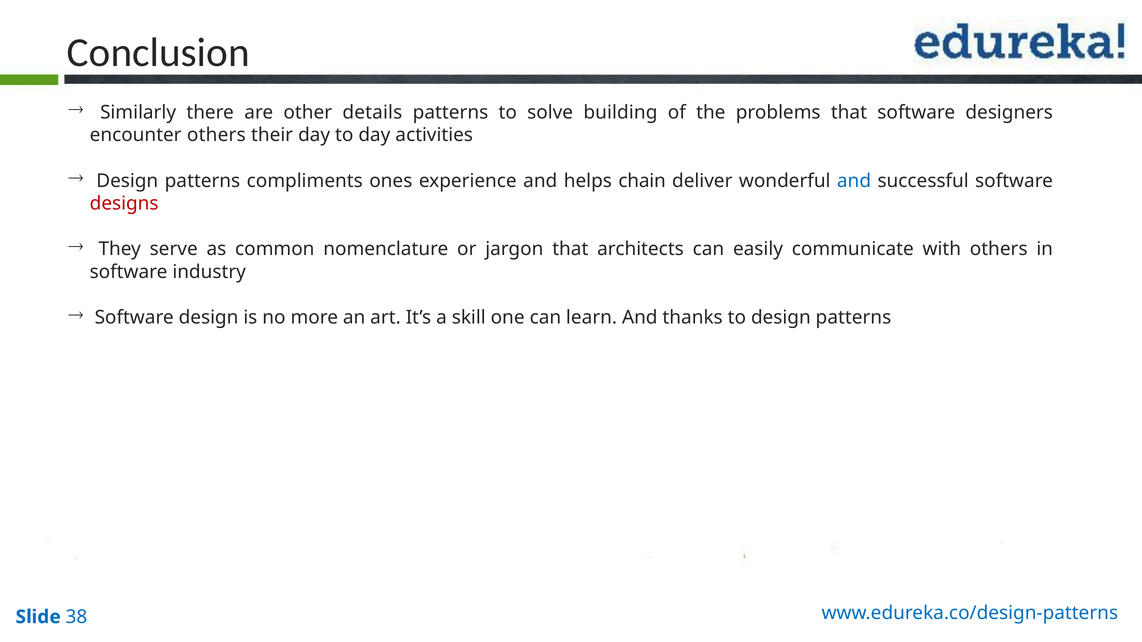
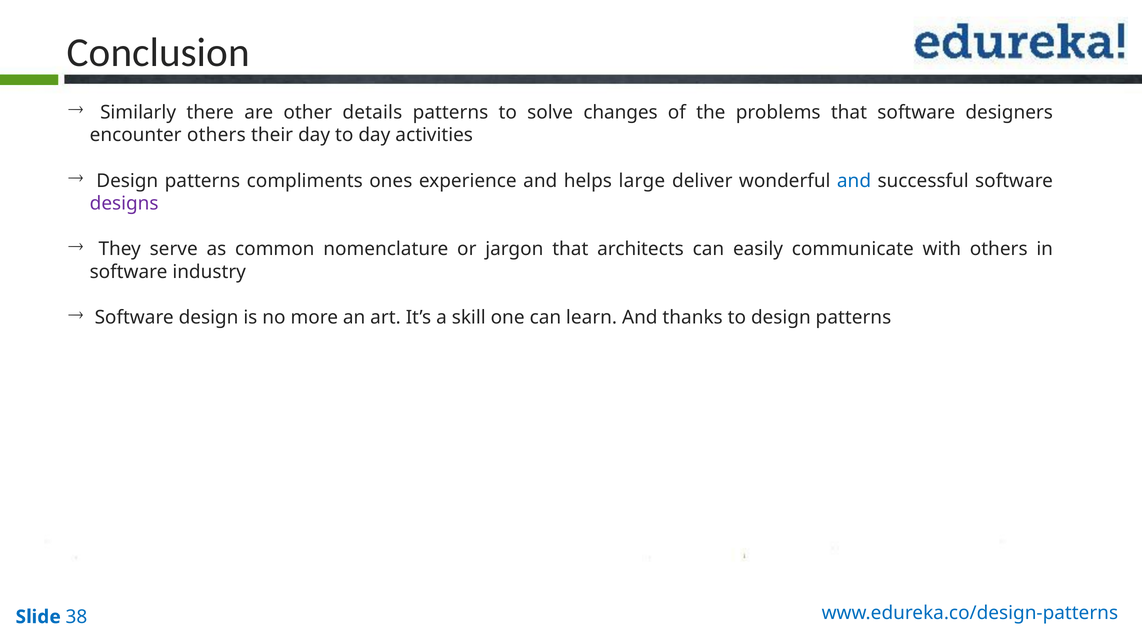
building: building -> changes (621, 112)
chain: chain -> large (642, 181)
designs colour: red -> purple (124, 204)
